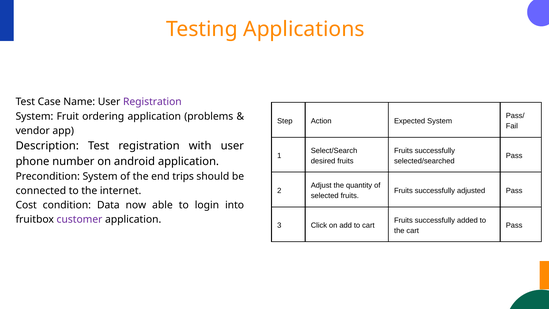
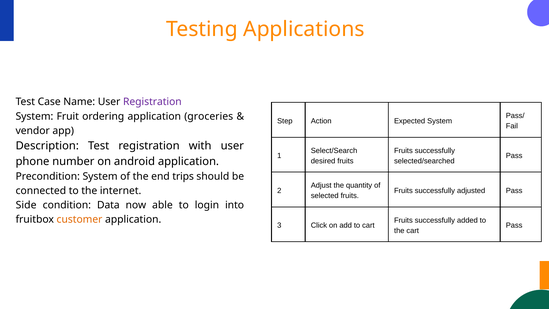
problems: problems -> groceries (209, 116)
Cost: Cost -> Side (26, 205)
customer colour: purple -> orange (79, 219)
